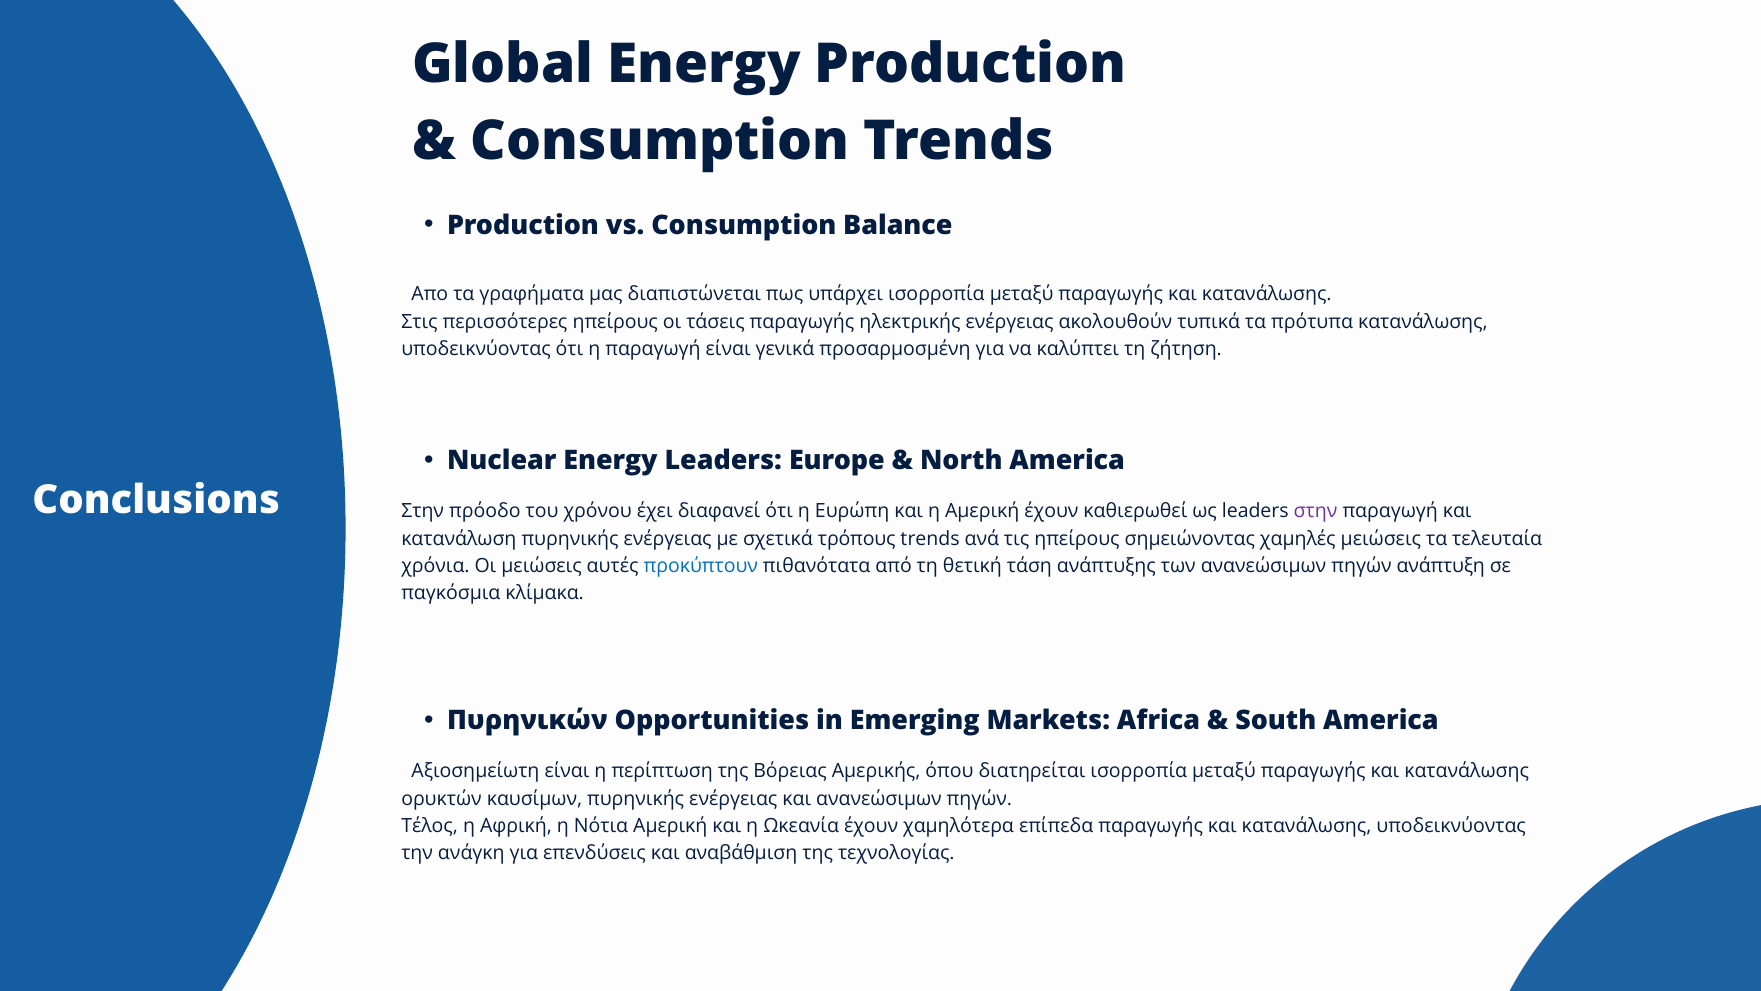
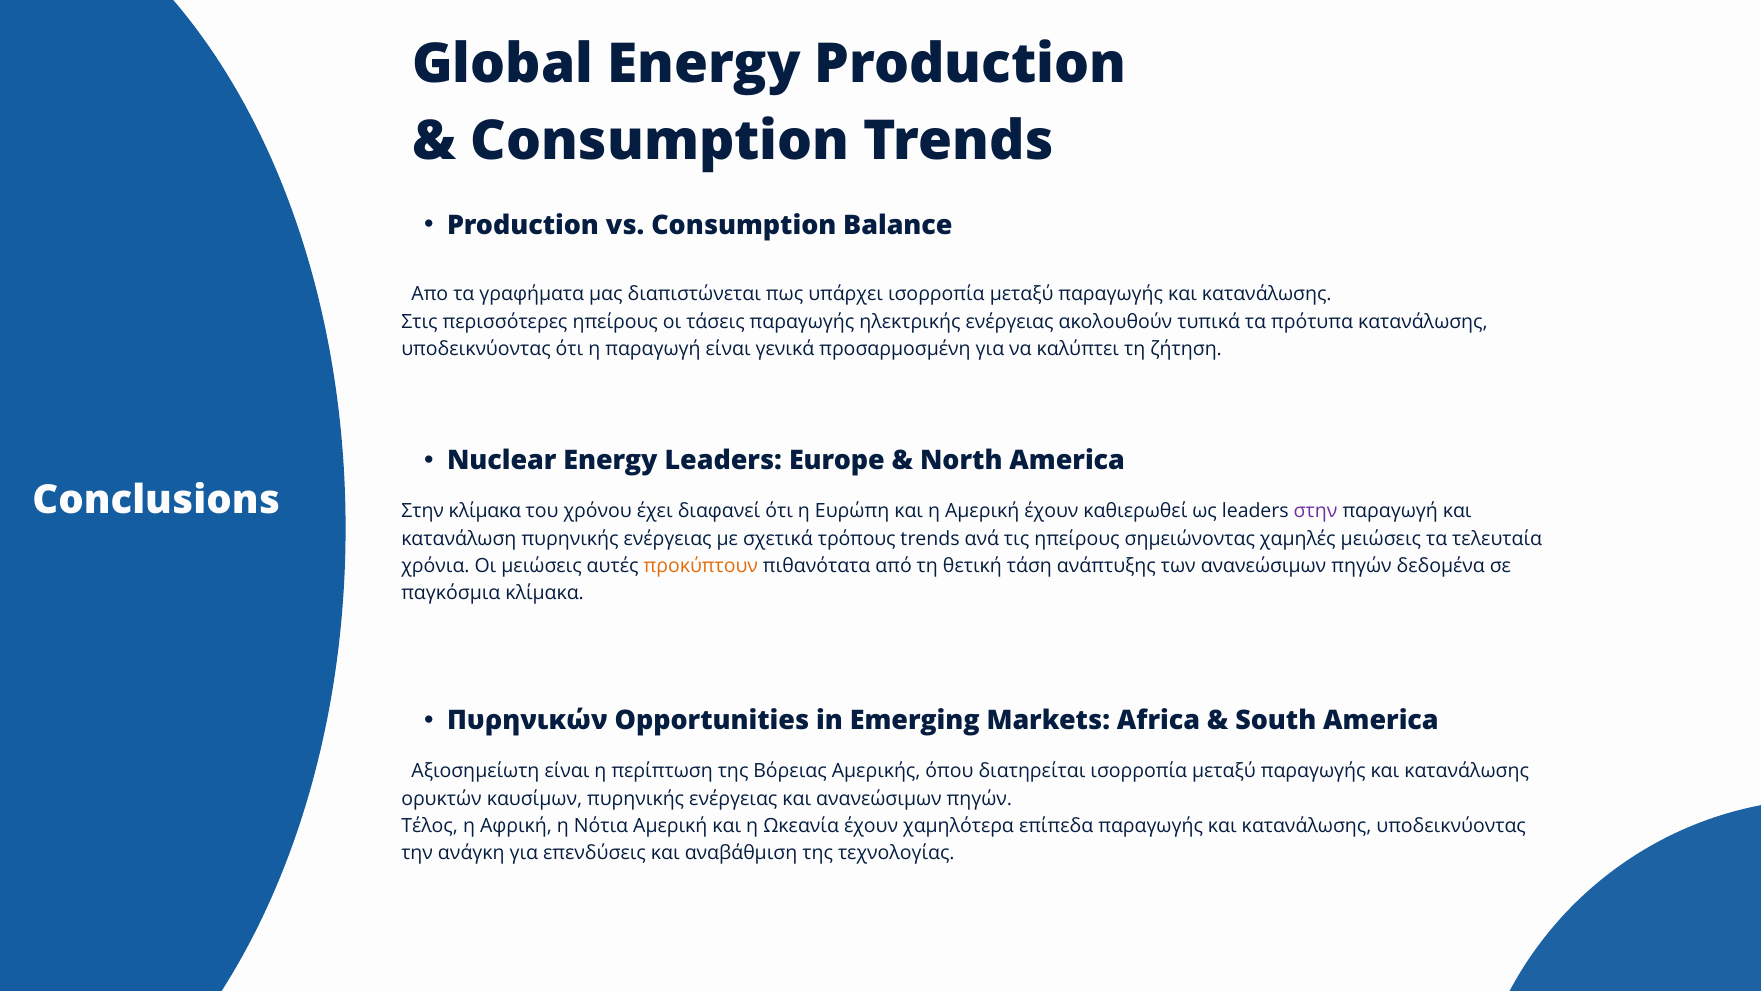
Στην πρόοδο: πρόοδο -> κλίμακα (485, 511)
προκύπτουν colour: blue -> orange (701, 566)
ανάπτυξη: ανάπτυξη -> δεδομένα (1441, 566)
